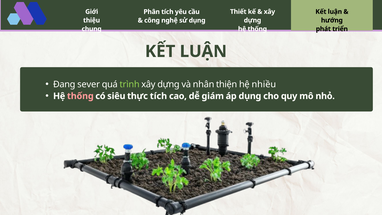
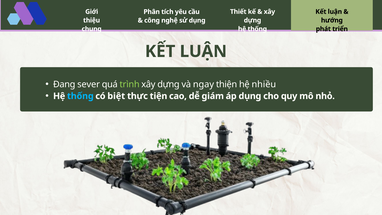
nhân: nhân -> ngay (203, 84)
thống colour: pink -> light blue (80, 96)
siêu: siêu -> biệt (116, 96)
thực tích: tích -> tiện (159, 96)
